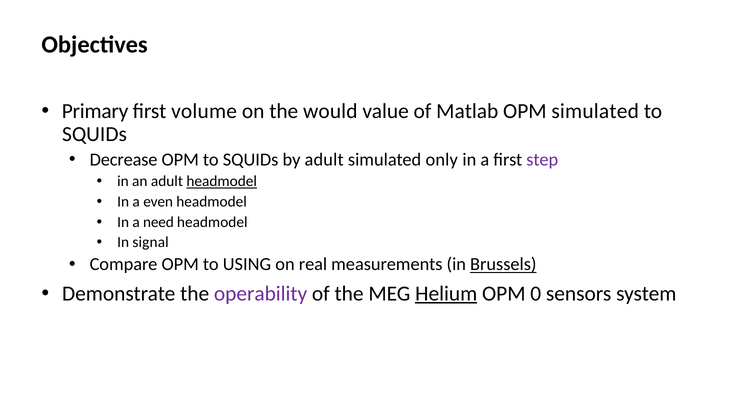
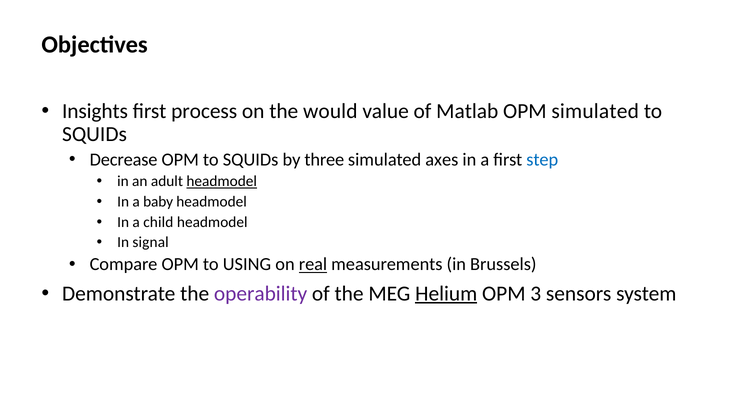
Primary: Primary -> Insights (95, 111)
volume: volume -> process (204, 111)
by adult: adult -> three (324, 159)
only: only -> axes (442, 159)
step colour: purple -> blue (542, 159)
even: even -> baby (158, 202)
need: need -> child (158, 222)
real underline: none -> present (313, 264)
Brussels underline: present -> none (503, 264)
0: 0 -> 3 (536, 293)
